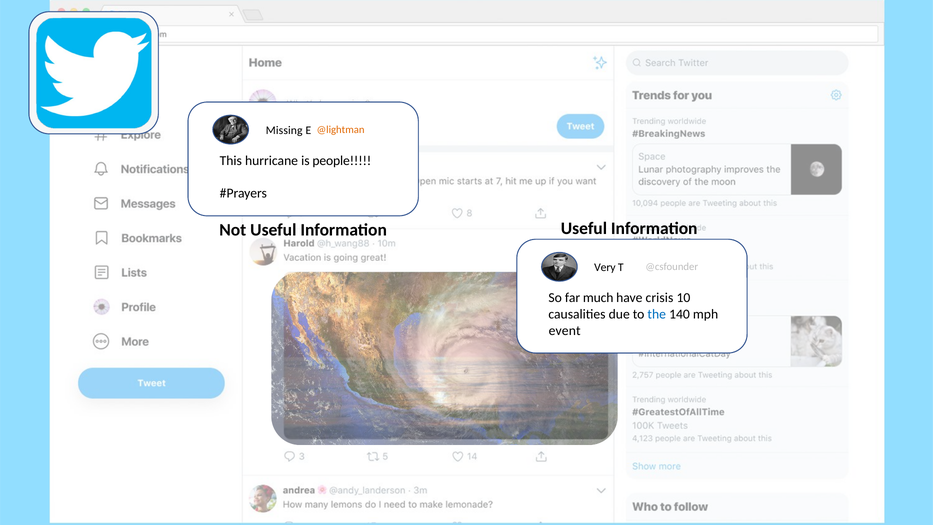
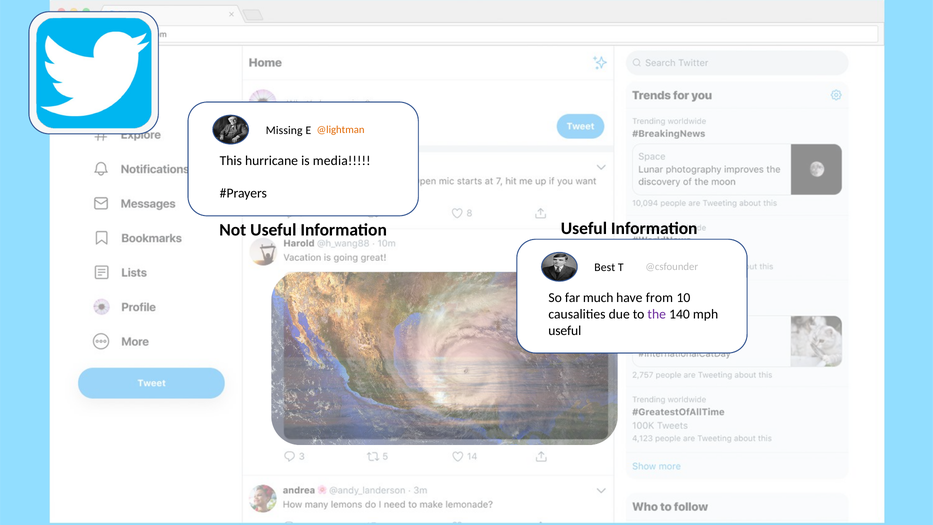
people: people -> media (342, 161)
Very: Very -> Best (605, 267)
crisis: crisis -> from (659, 298)
the colour: blue -> purple (657, 314)
event: event -> useful (565, 331)
